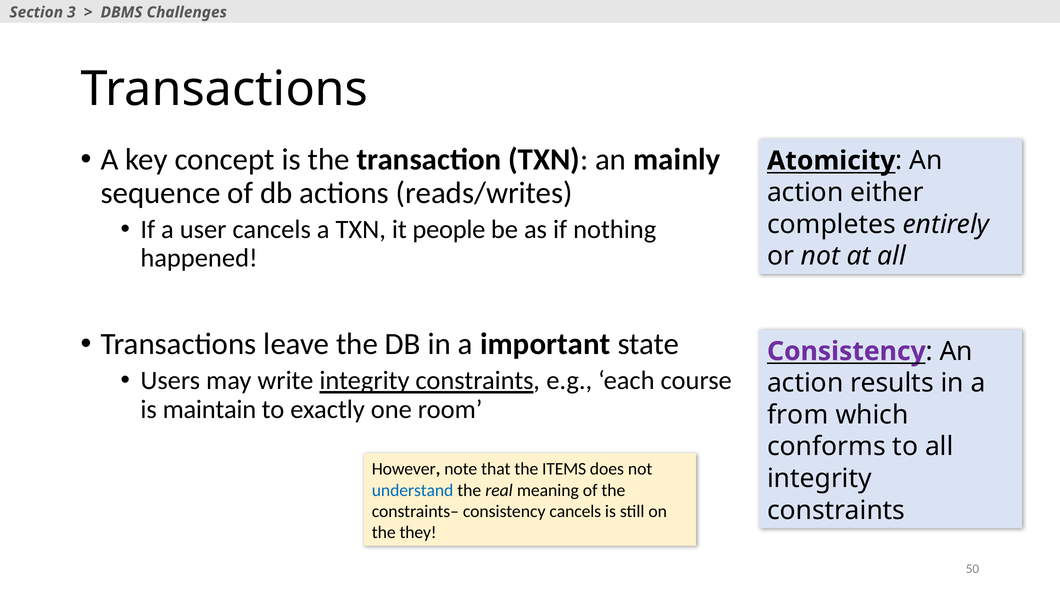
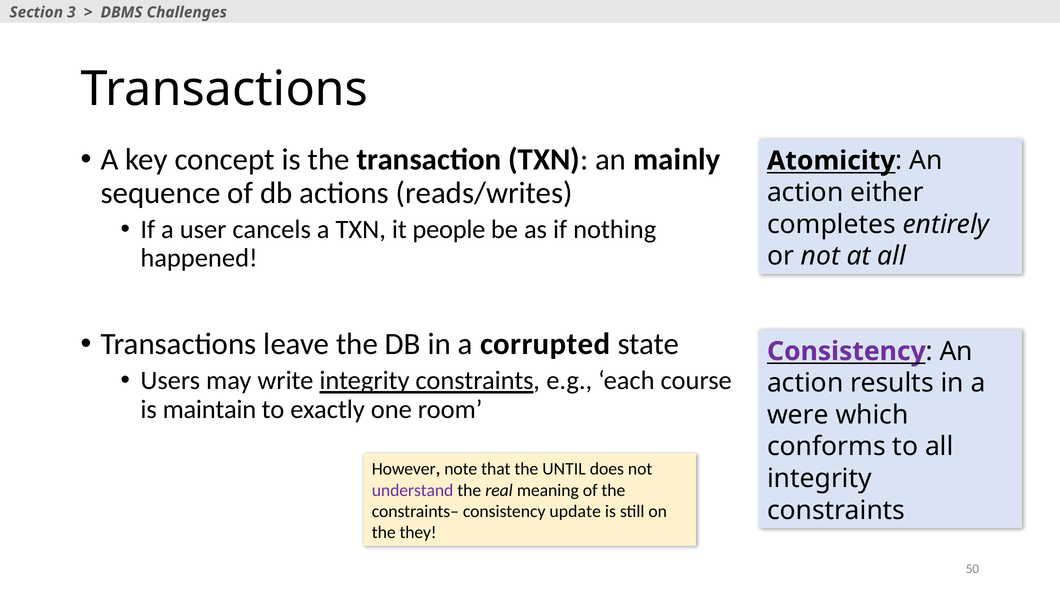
important: important -> corrupted (545, 344)
from: from -> were (798, 415)
ITEMS: ITEMS -> UNTIL (564, 469)
understand colour: blue -> purple (413, 490)
consistency cancels: cancels -> update (575, 512)
